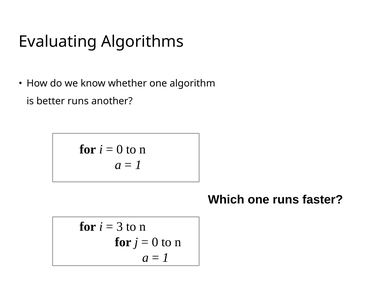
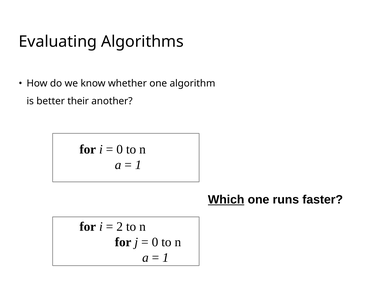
better runs: runs -> their (78, 101)
Which underline: none -> present (226, 200)
3: 3 -> 2 (120, 227)
